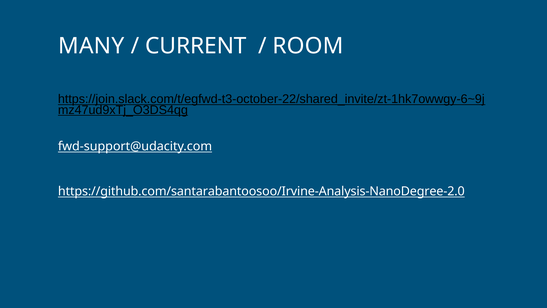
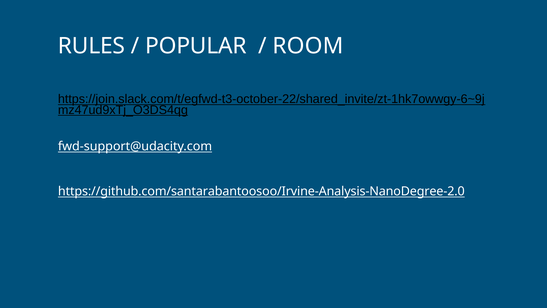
MANY: MANY -> RULES (92, 46)
CURRENT: CURRENT -> POPULAR (196, 46)
